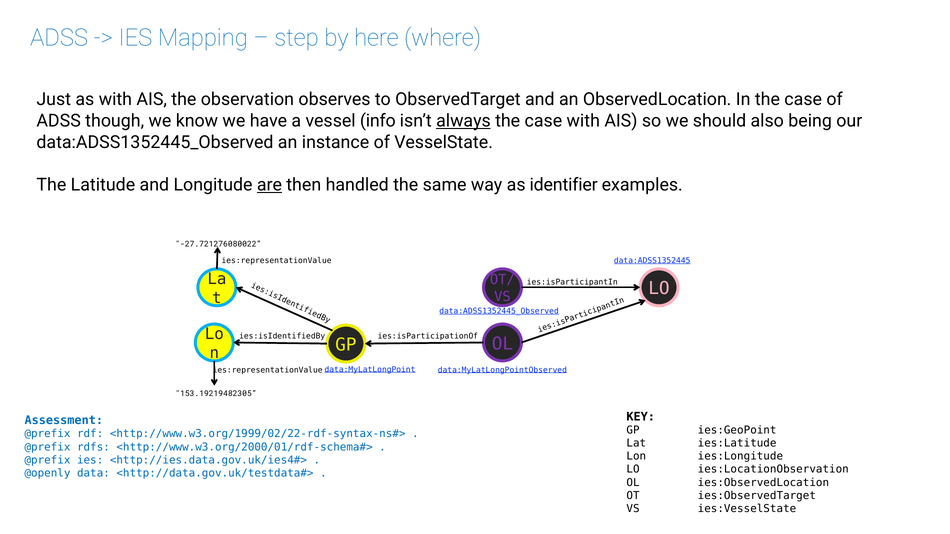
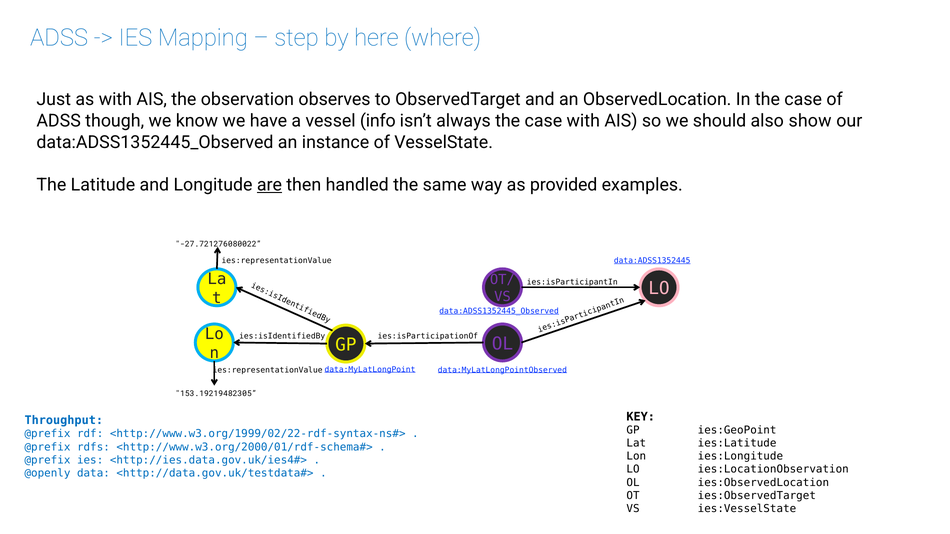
always underline: present -> none (463, 121)
being: being -> show (810, 121)
identifier: identifier -> provided (564, 185)
Assessment: Assessment -> Throughput (64, 421)
